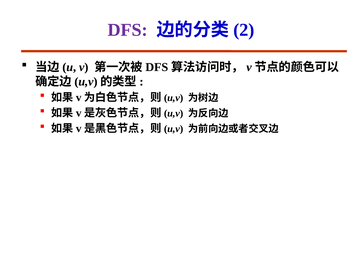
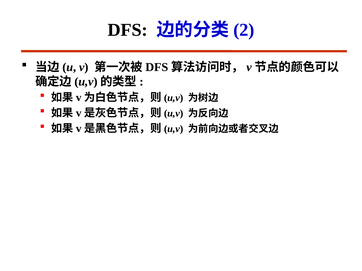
DFS colour: purple -> black (128, 30)
